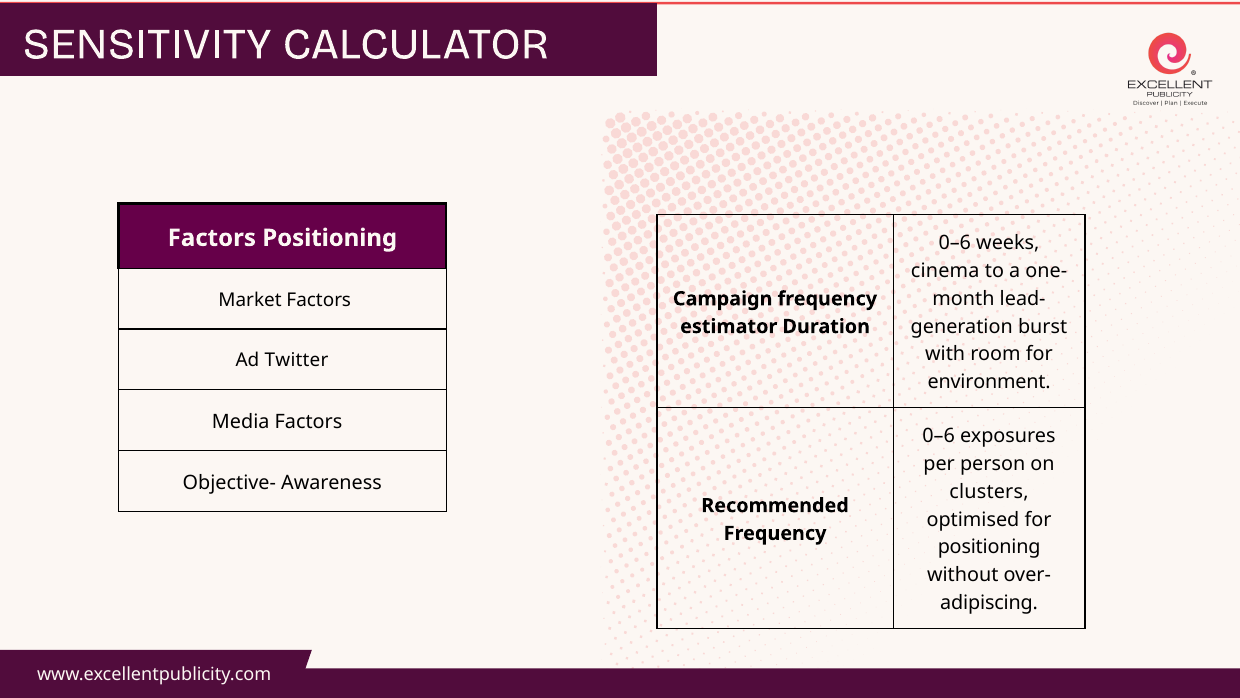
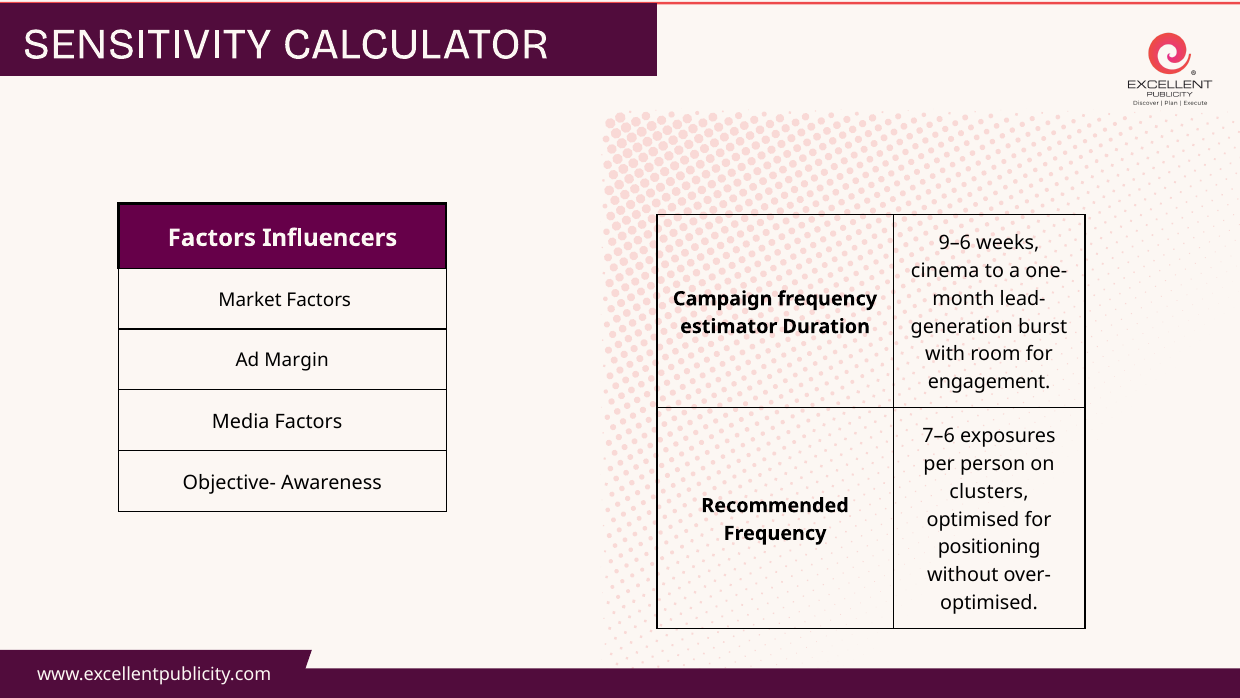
Factors Positioning: Positioning -> Influencers (330, 238)
0–6: 0–6 -> 9–6 (955, 243)
Twitter: Twitter -> Margin (297, 360)
environment: environment -> engagement (989, 382)
0–6: 0–6 -> 7–6 (939, 436)
adipiscing: adipiscing -> optimised (989, 602)
